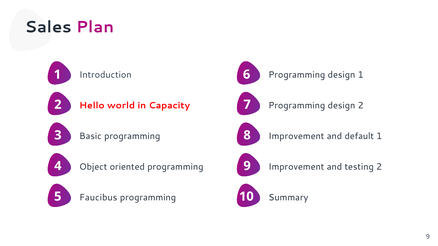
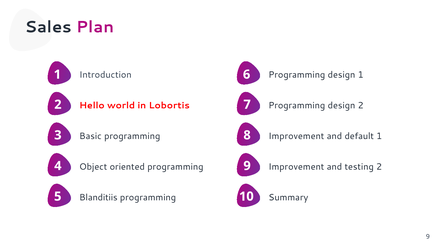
Capacity: Capacity -> Lobortis (169, 106)
Faucibus: Faucibus -> Blanditiis (98, 198)
